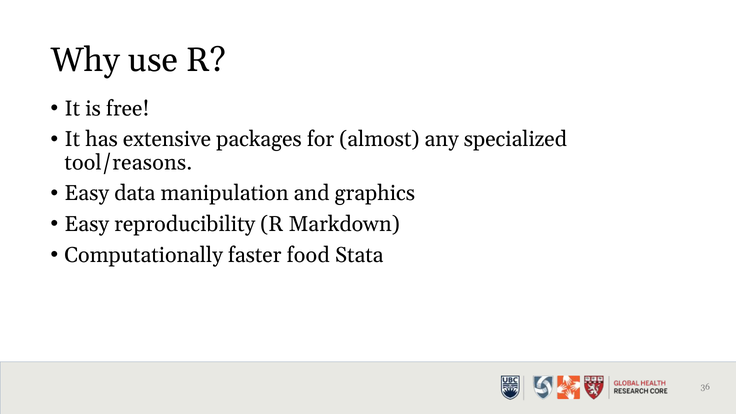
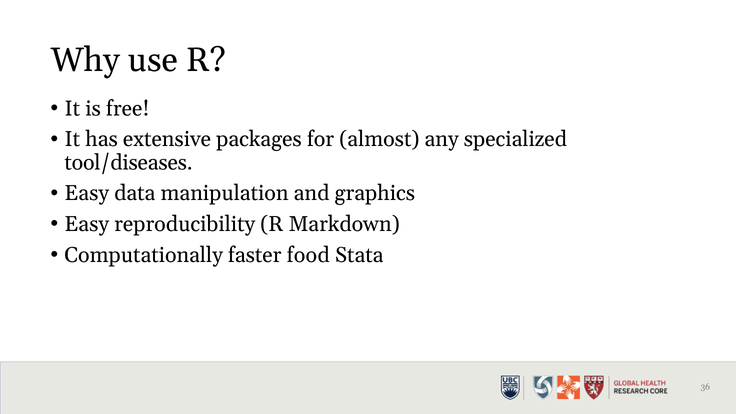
tool/reasons: tool/reasons -> tool/diseases (129, 163)
